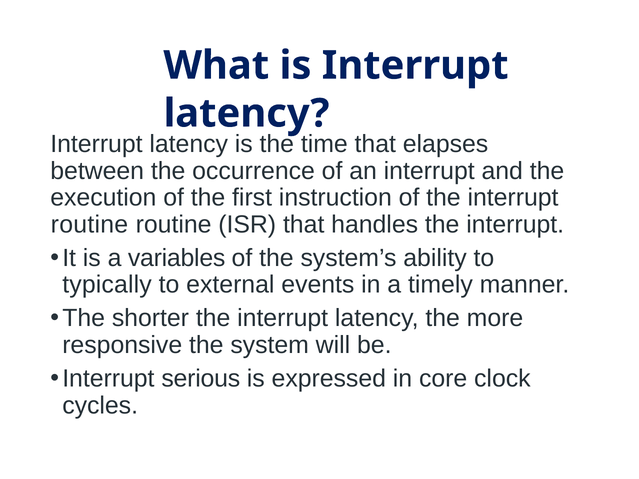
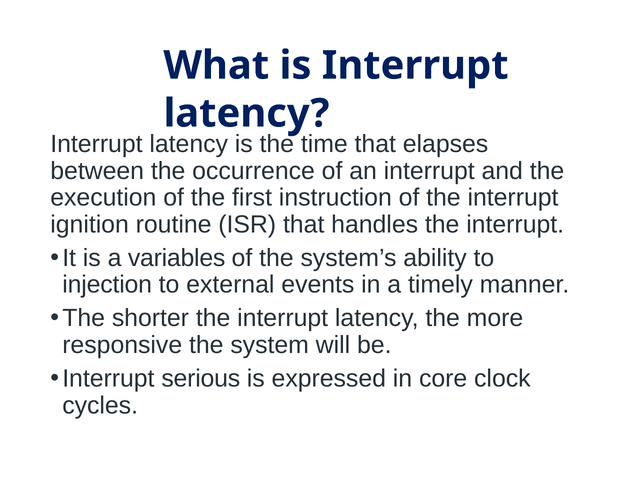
routine: routine -> ignition (90, 225)
typically: typically -> injection (107, 285)
